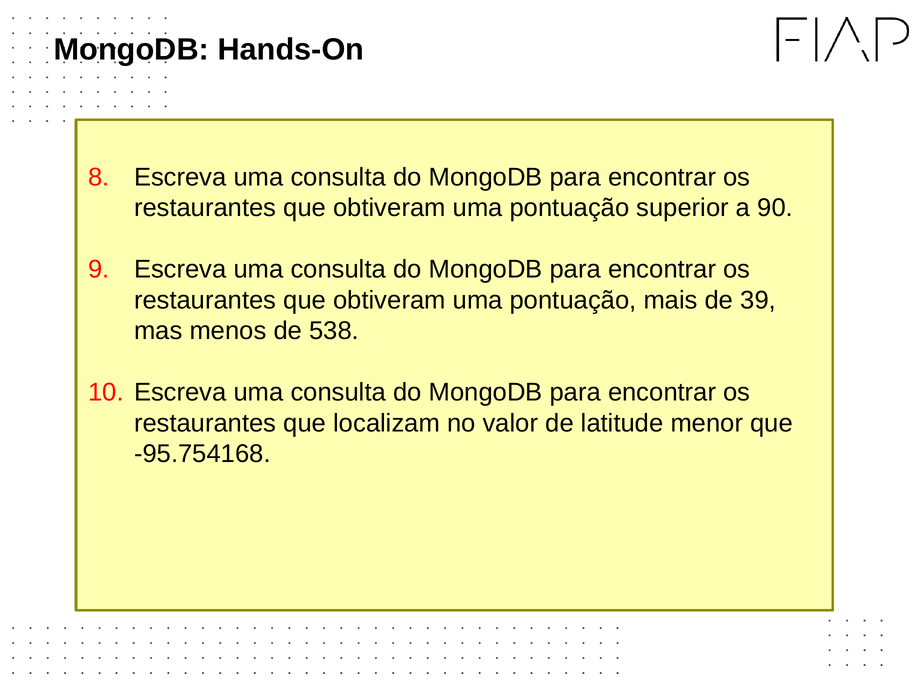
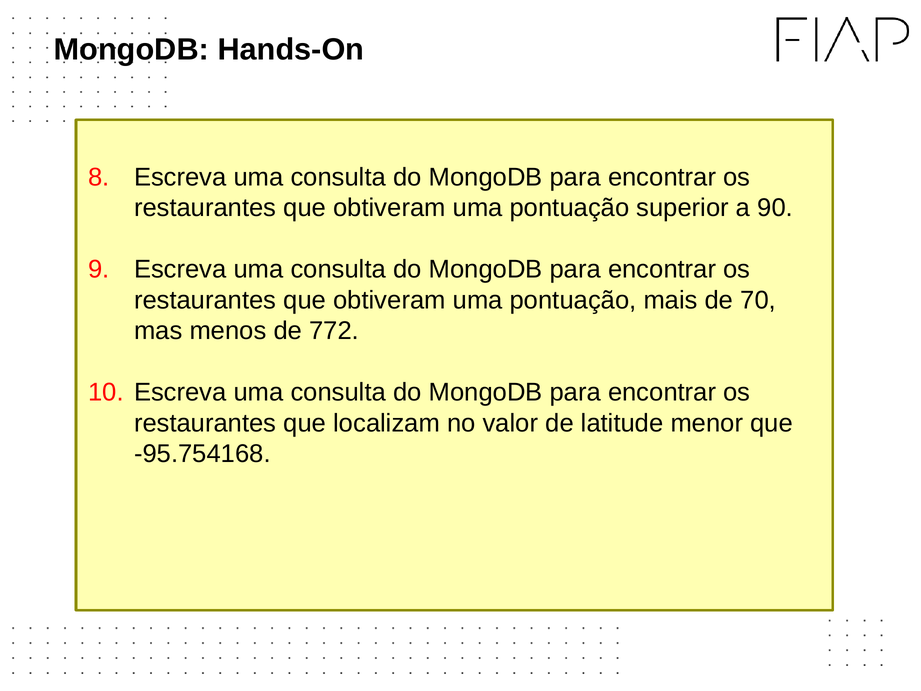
39: 39 -> 70 (758, 300)
538: 538 -> 772 (334, 331)
